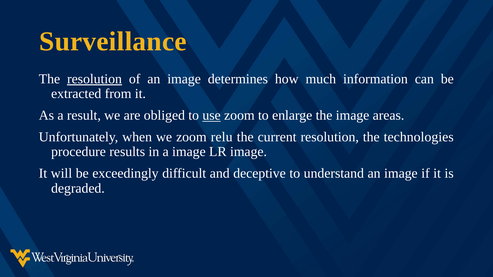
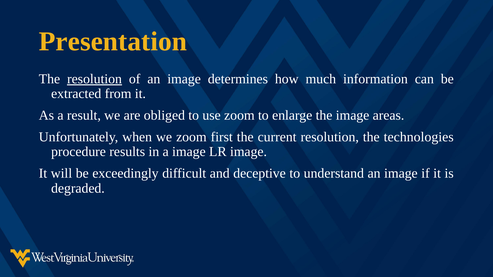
Surveillance: Surveillance -> Presentation (113, 41)
use underline: present -> none (212, 116)
relu: relu -> first (222, 137)
